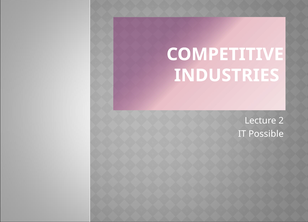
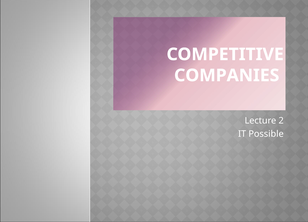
INDUSTRIES: INDUSTRIES -> COMPANIES (227, 76)
